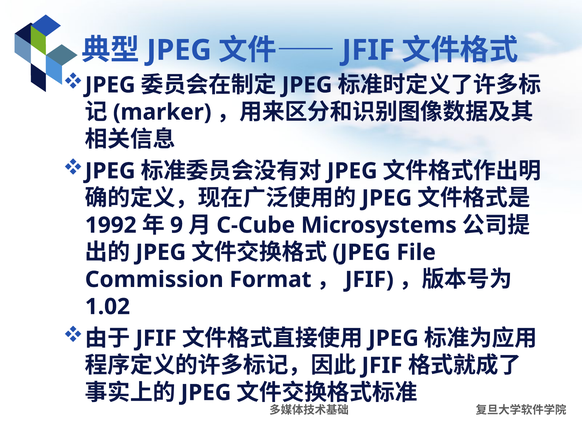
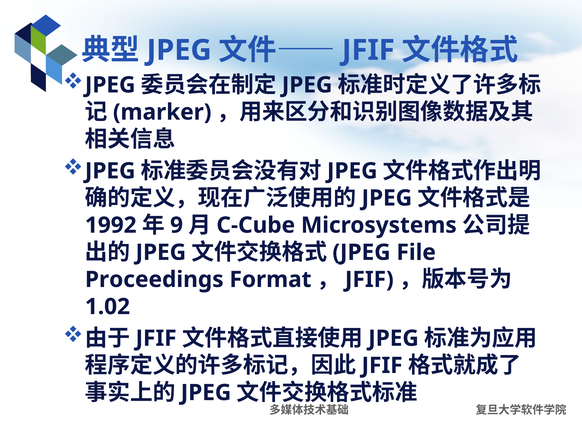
Commission: Commission -> Proceedings (154, 280)
